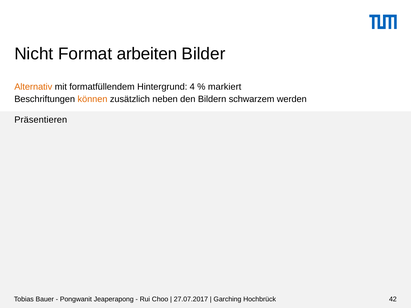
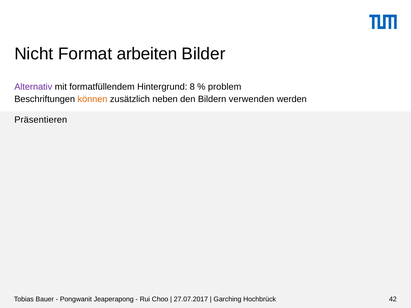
Alternativ colour: orange -> purple (33, 87)
4: 4 -> 8 (192, 87)
markiert: markiert -> problem (225, 87)
schwarzem: schwarzem -> verwenden (252, 99)
